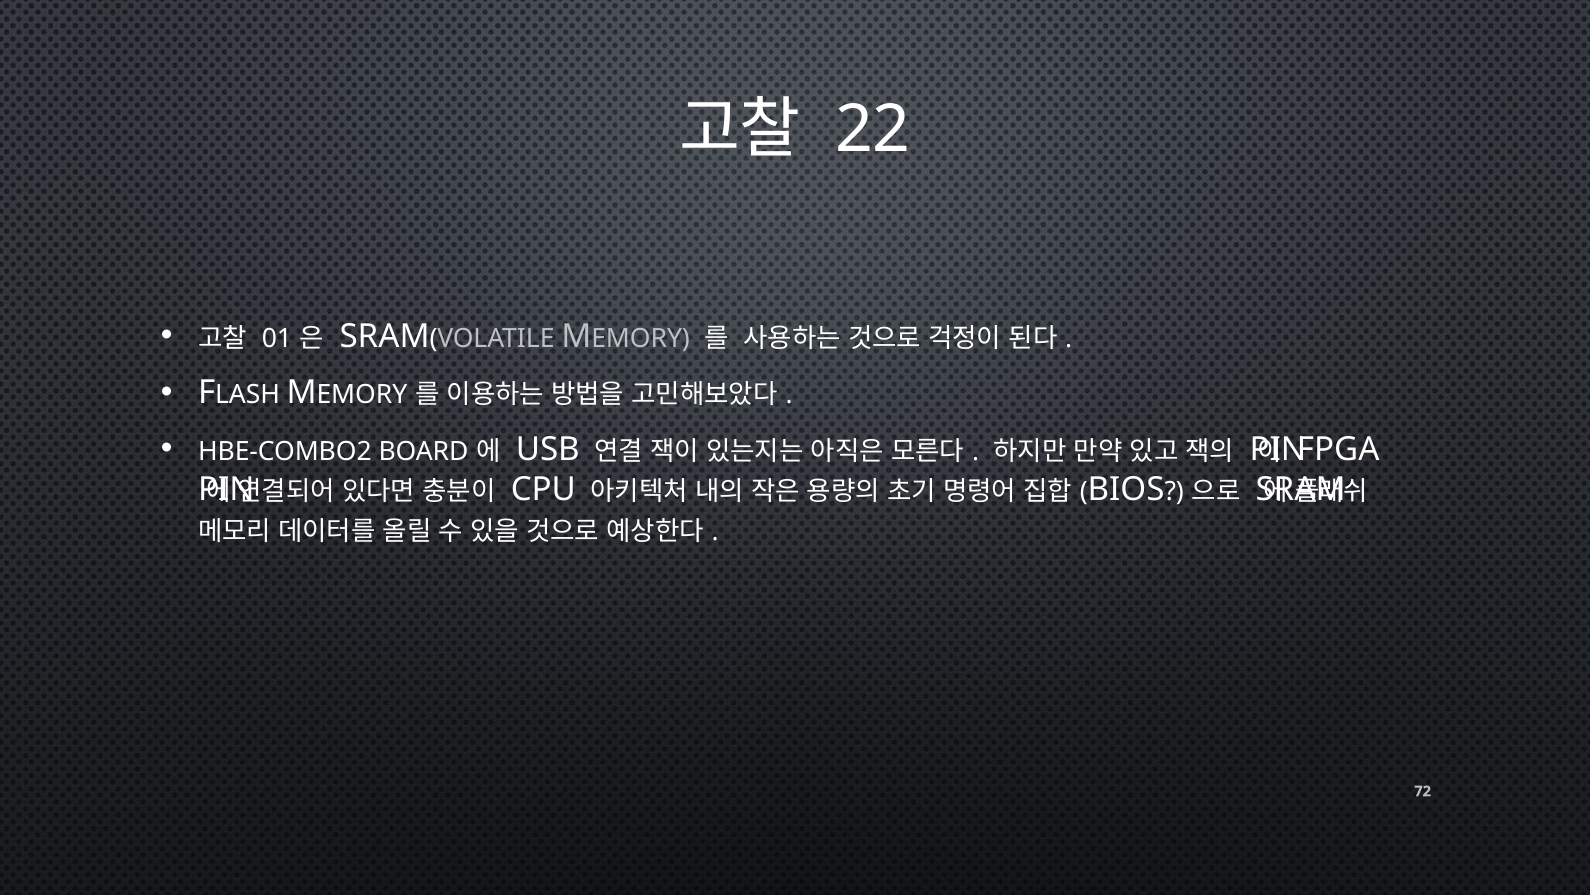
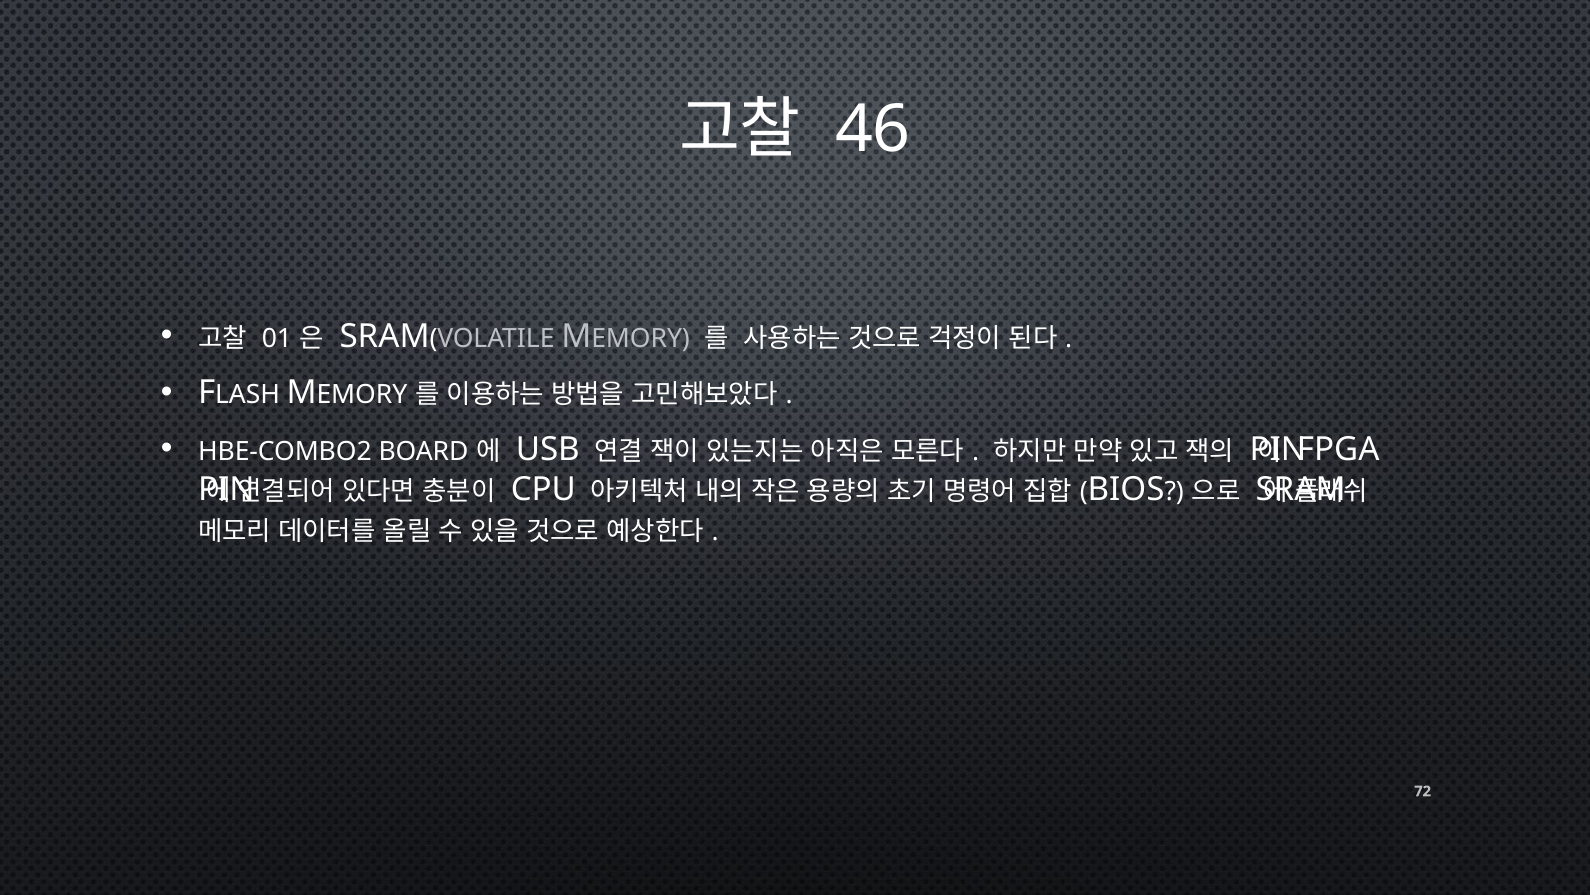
22: 22 -> 46 (873, 130)
